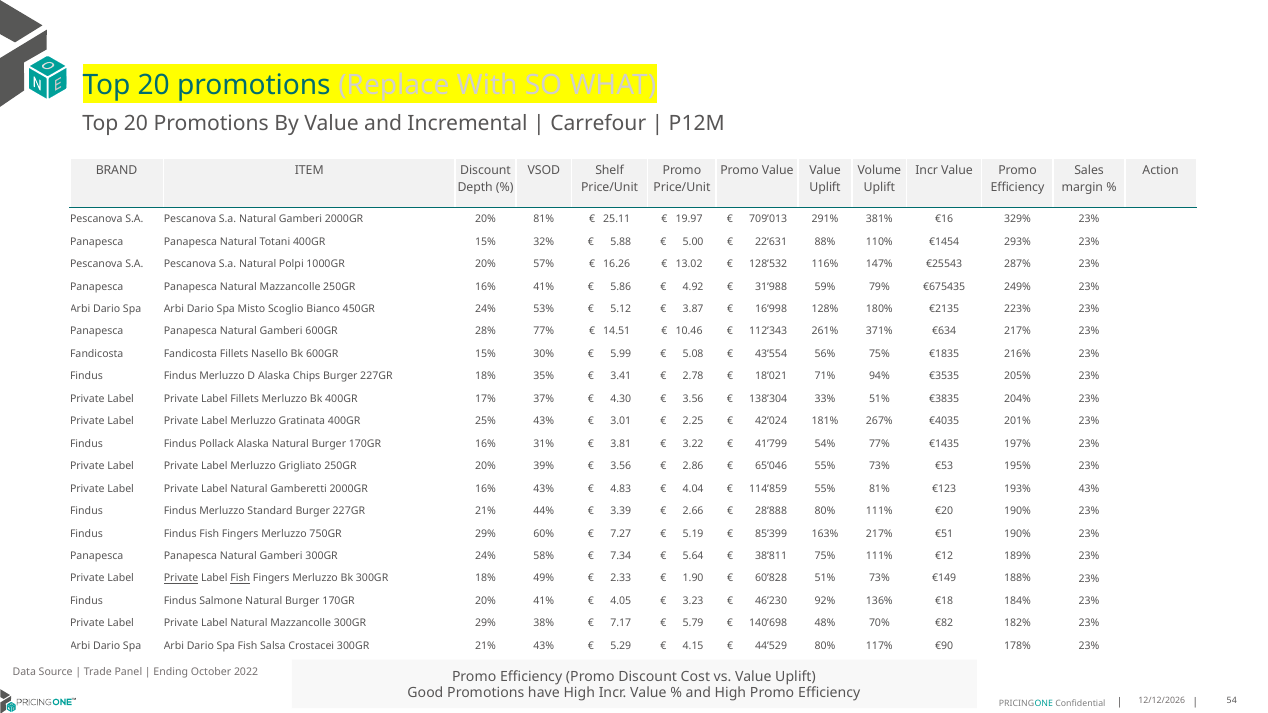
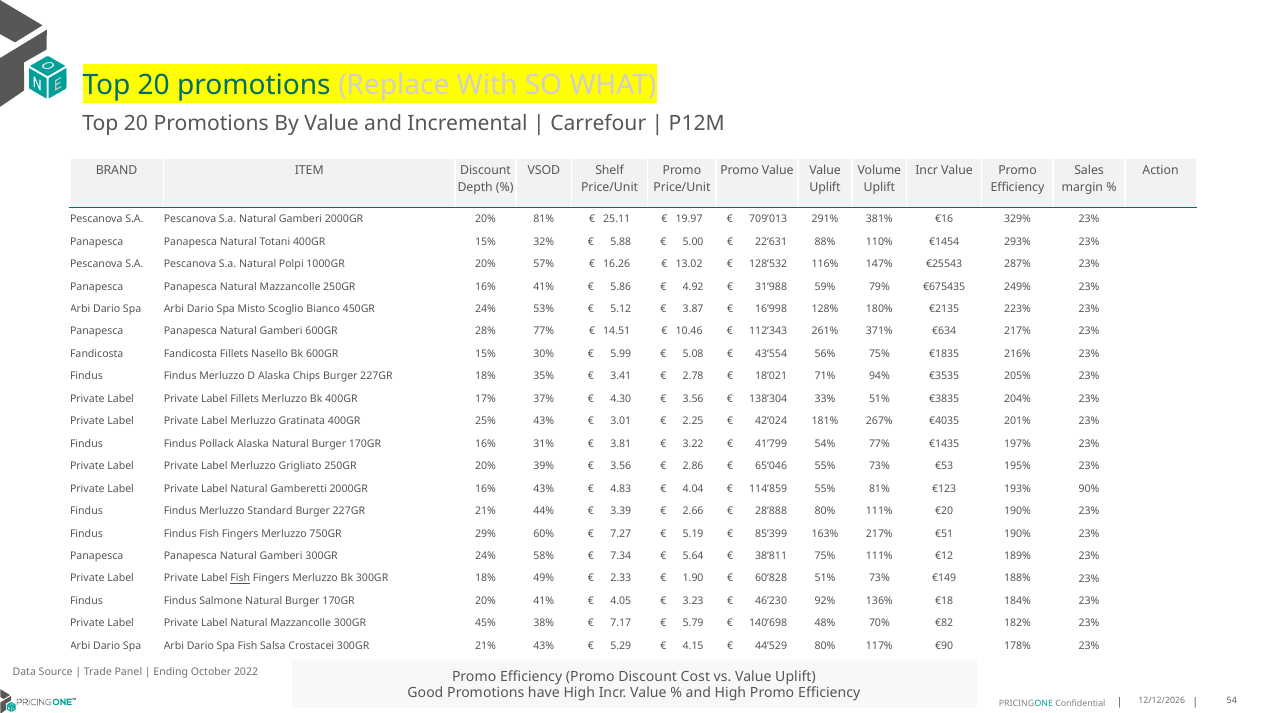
193% 43%: 43% -> 90% (1089, 489)
Private underline: present -> none (181, 579)
300GR 29%: 29% -> 45% (486, 624)
